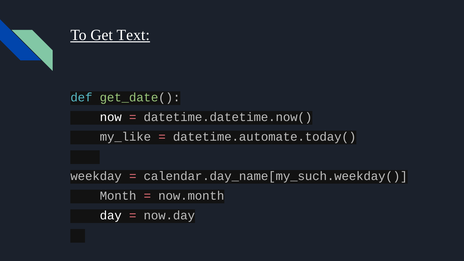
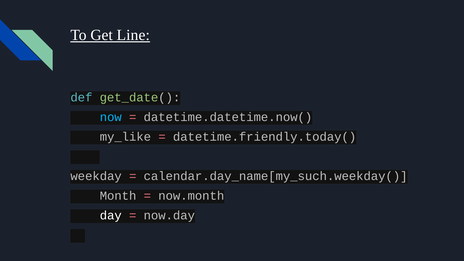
Text: Text -> Line (133, 35)
now colour: white -> light blue (111, 117)
datetime.automate.today(: datetime.automate.today( -> datetime.friendly.today( (265, 137)
